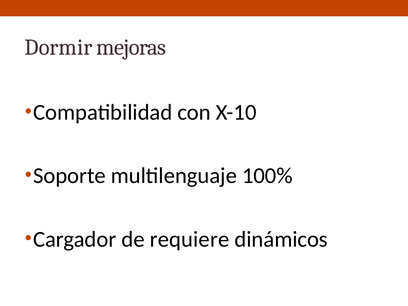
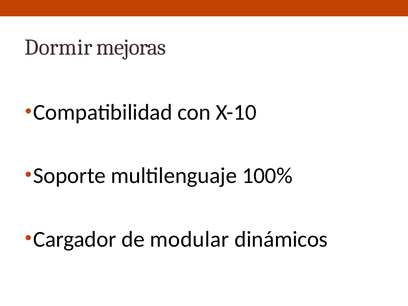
requiere: requiere -> modular (190, 239)
